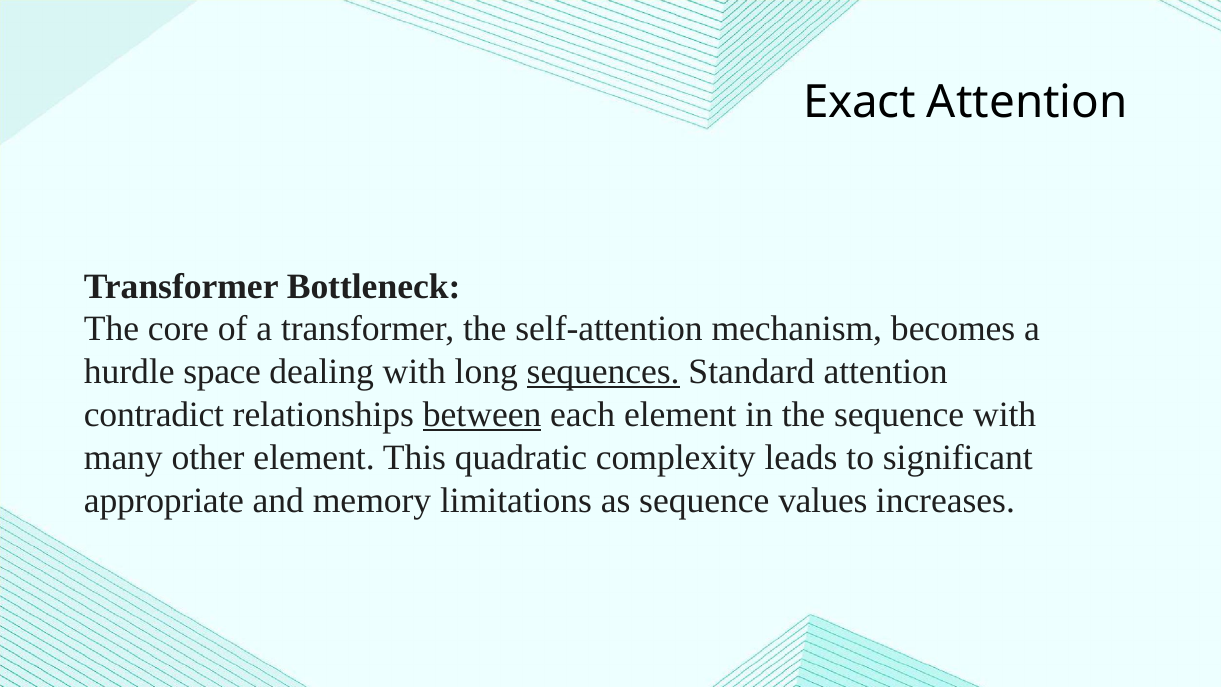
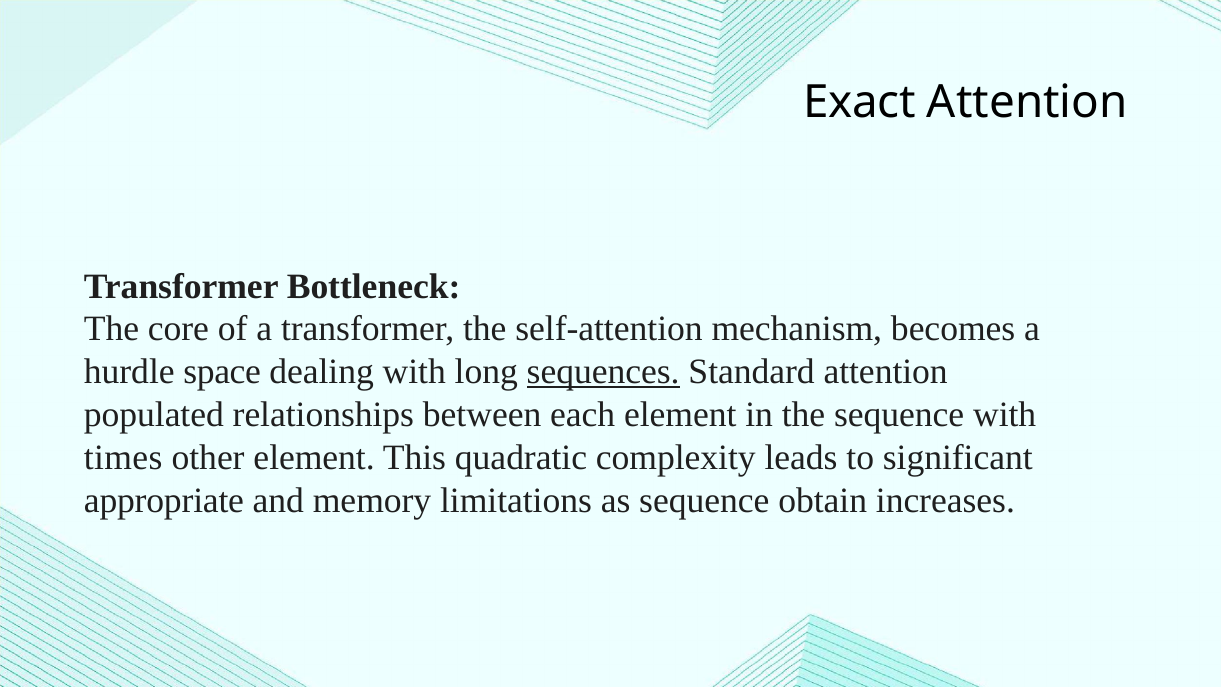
contradict: contradict -> populated (154, 415)
between underline: present -> none (482, 415)
many: many -> times (123, 457)
values: values -> obtain (823, 500)
